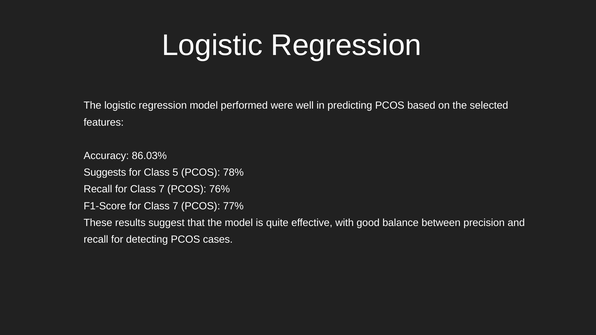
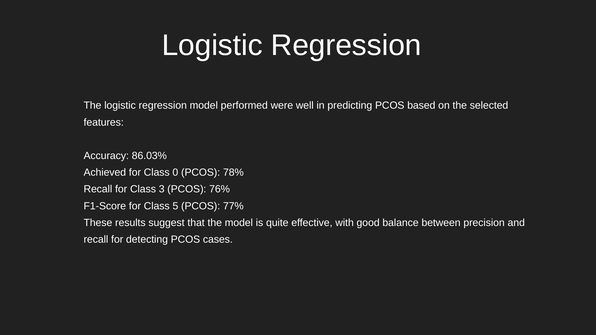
Suggests: Suggests -> Achieved (105, 173)
5: 5 -> 0 (175, 173)
Recall for Class 7: 7 -> 3 (162, 189)
F1-Score for Class 7: 7 -> 5 (175, 206)
